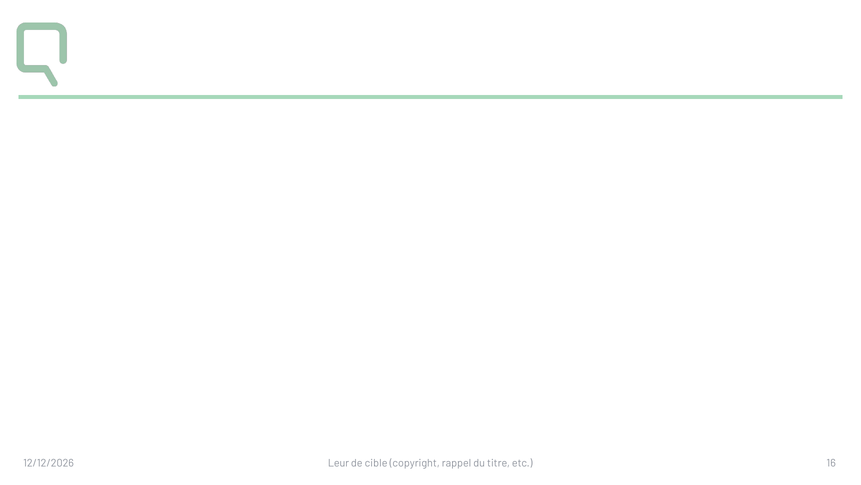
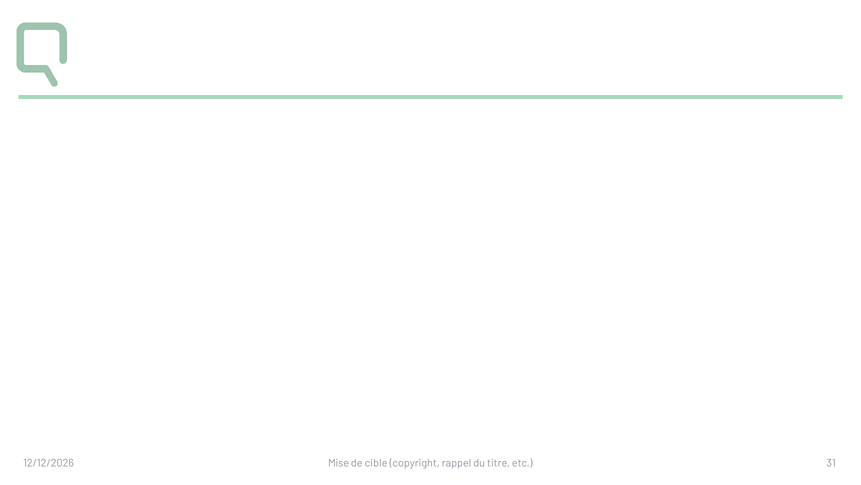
Leur: Leur -> Mise (339, 463)
16: 16 -> 31 (831, 463)
